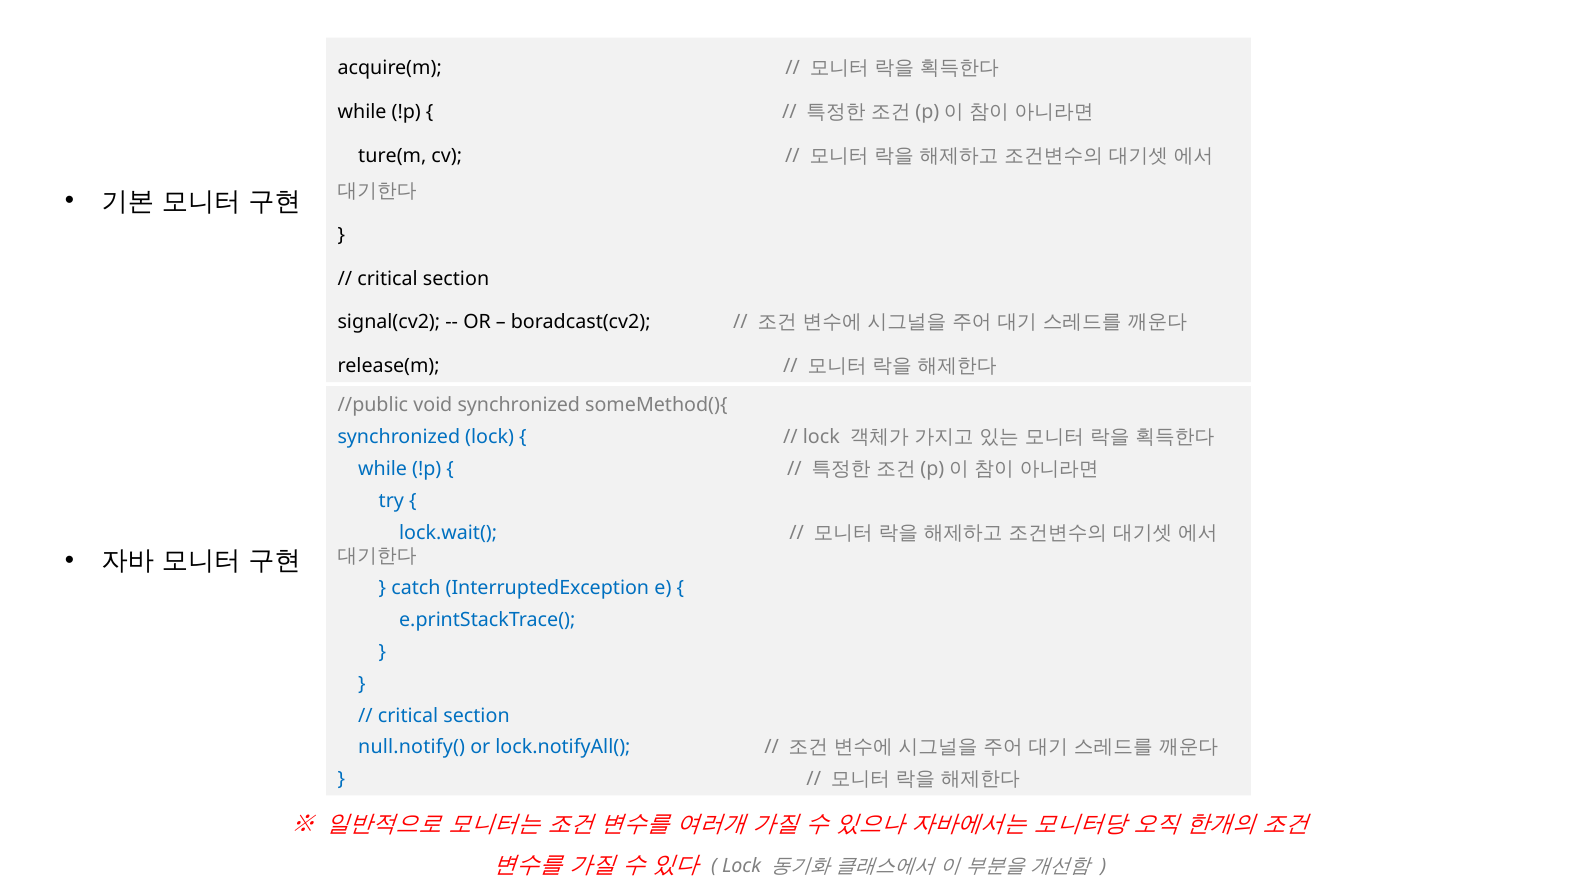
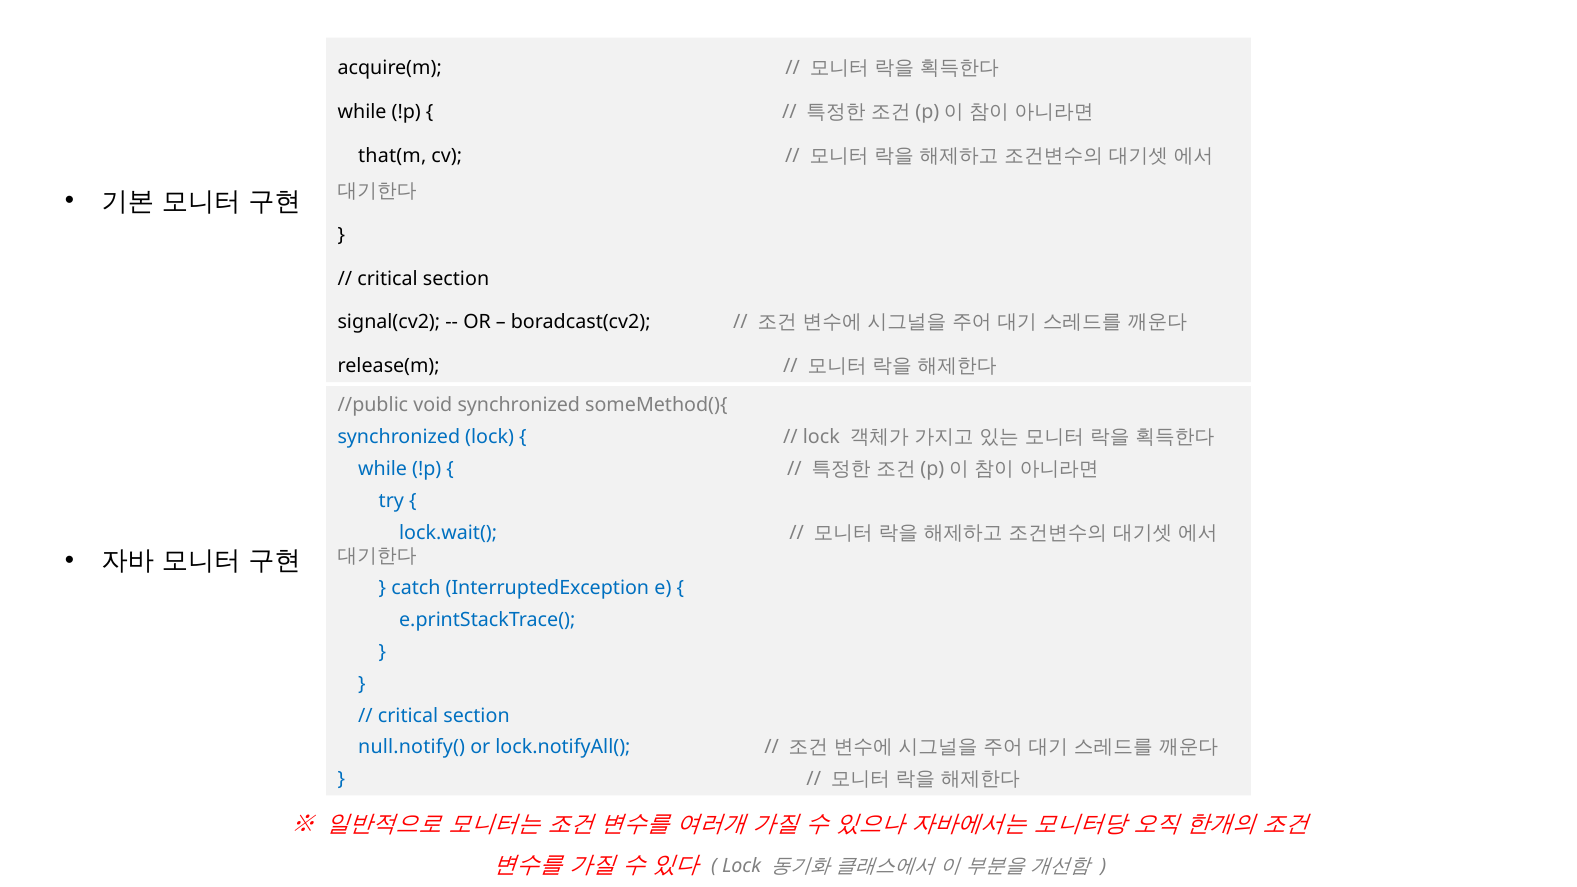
ture(m: ture(m -> that(m (392, 156)
